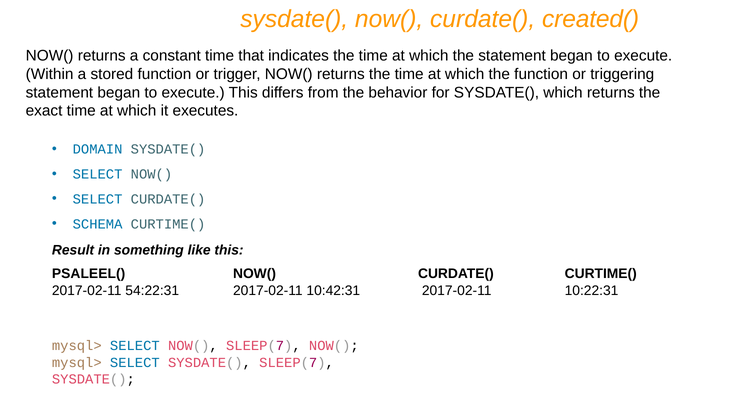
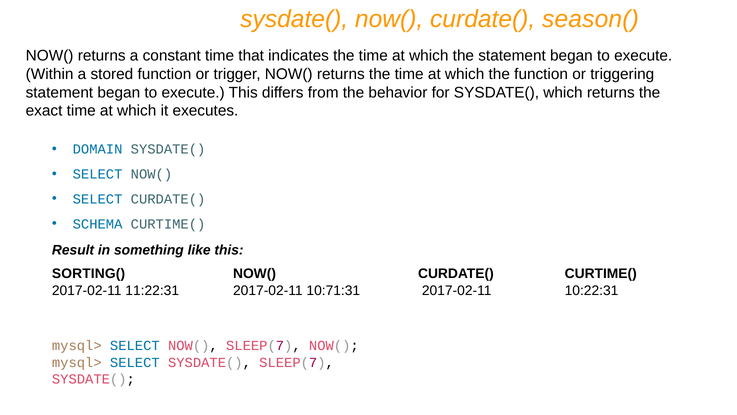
created(: created( -> season( (590, 19)
PSALEEL(: PSALEEL( -> SORTING( (89, 274)
54:22:31: 54:22:31 -> 11:22:31 (152, 290)
10:42:31: 10:42:31 -> 10:71:31 (333, 290)
